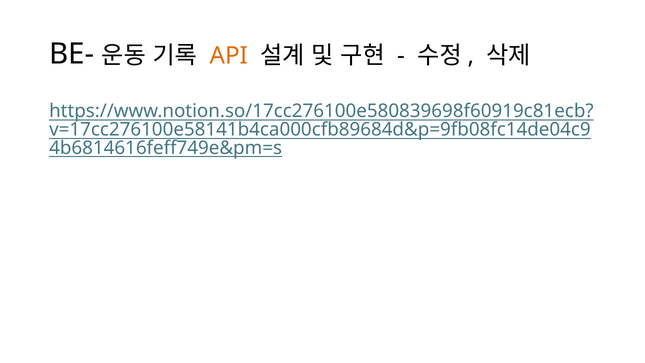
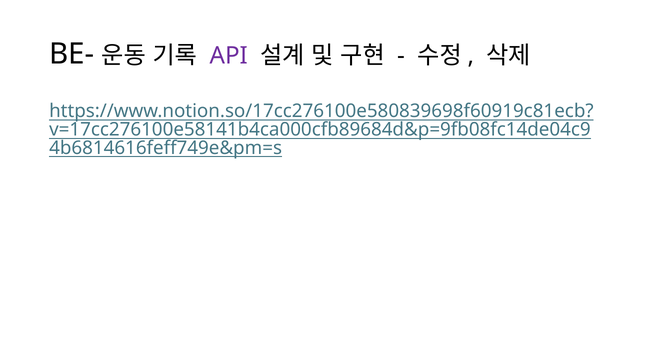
API colour: orange -> purple (229, 56)
